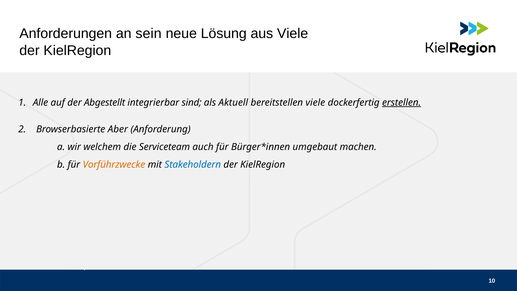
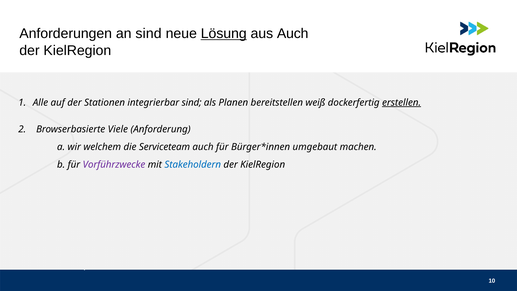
an sein: sein -> sind (149, 34)
Lösung underline: none -> present (224, 34)
aus Viele: Viele -> Auch (293, 34)
Abgestellt: Abgestellt -> Stationen (105, 102)
Aktuell: Aktuell -> Planen (233, 102)
bereitstellen viele: viele -> weiß (315, 102)
Aber: Aber -> Viele (118, 129)
Vorführzwecke colour: orange -> purple (114, 165)
